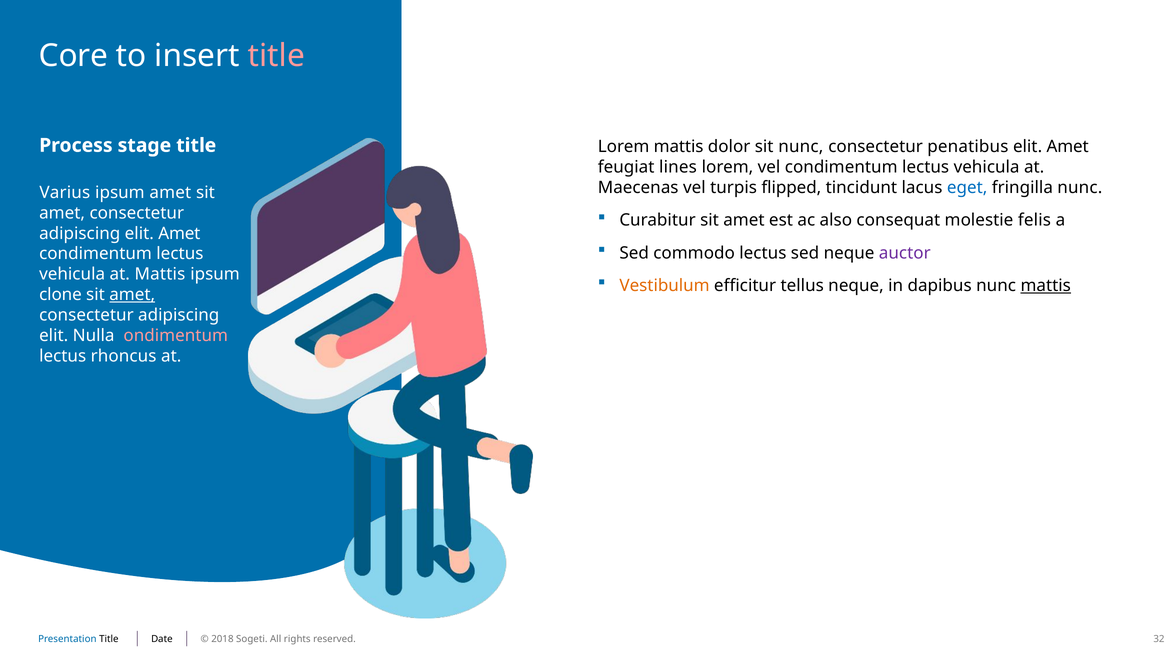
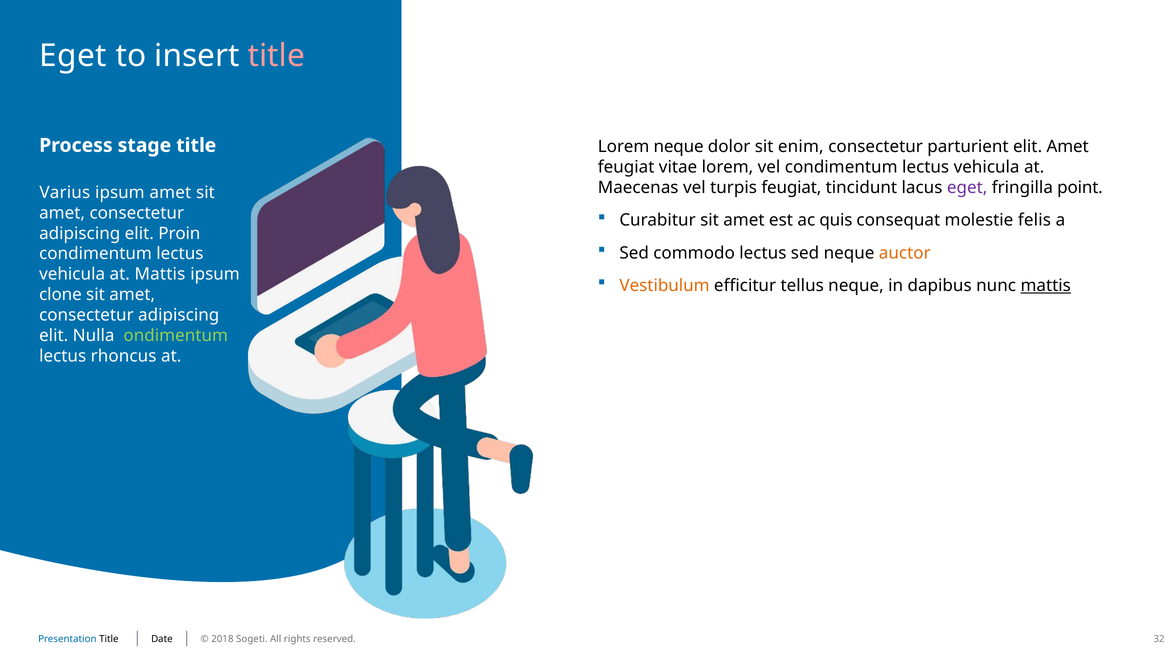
Core: Core -> Eget (73, 56)
Lorem mattis: mattis -> neque (679, 147)
sit nunc: nunc -> enim (801, 147)
penatibus: penatibus -> parturient (968, 147)
lines: lines -> vitae (678, 167)
turpis flipped: flipped -> feugiat (791, 188)
eget colour: blue -> purple (967, 188)
fringilla nunc: nunc -> point (1080, 188)
also: also -> quis (836, 220)
adipiscing elit Amet: Amet -> Proin (179, 233)
auctor colour: purple -> orange (905, 253)
amet underline: present -> none (132, 295)
ondimentum colour: pink -> light green (176, 336)
